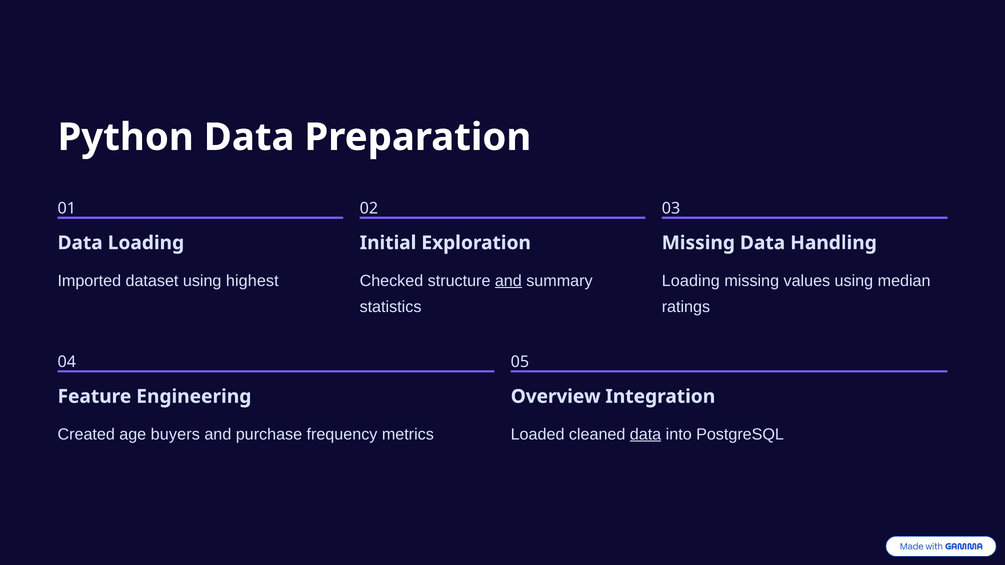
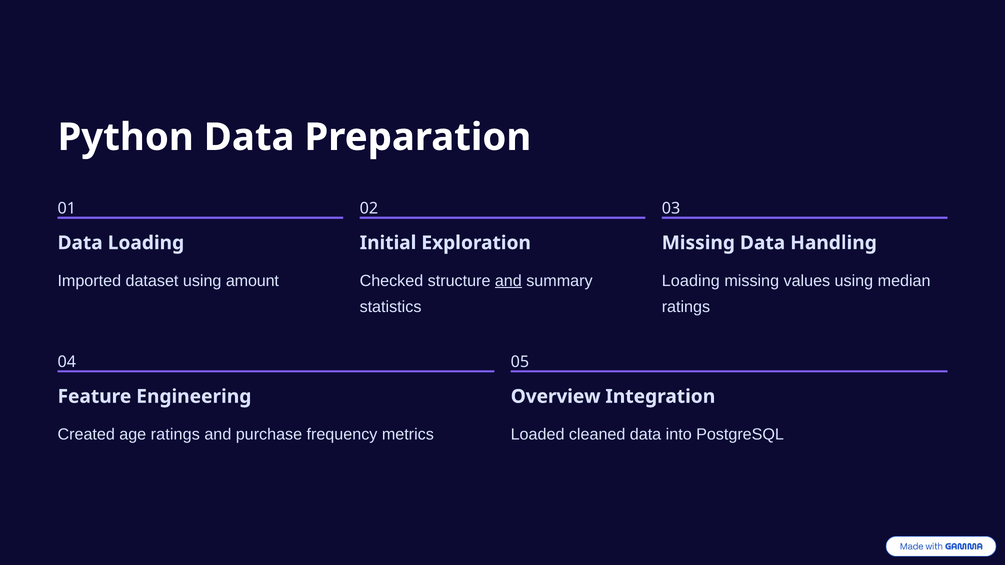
highest: highest -> amount (252, 281)
age buyers: buyers -> ratings (175, 435)
data underline: present -> none (646, 435)
